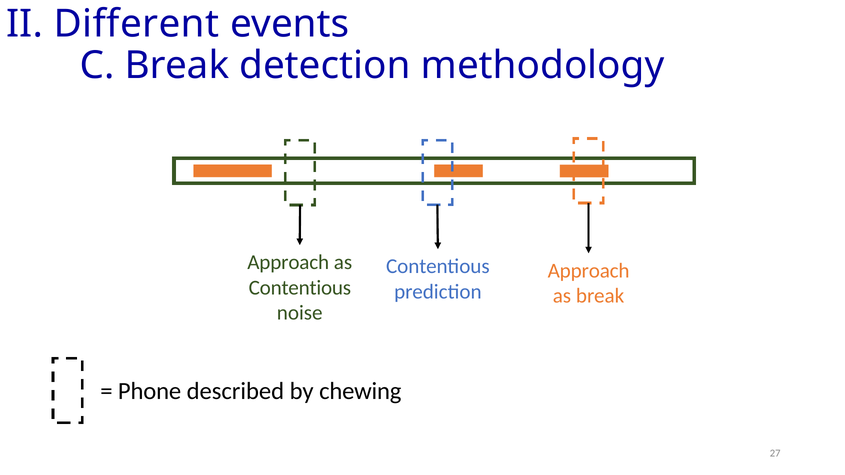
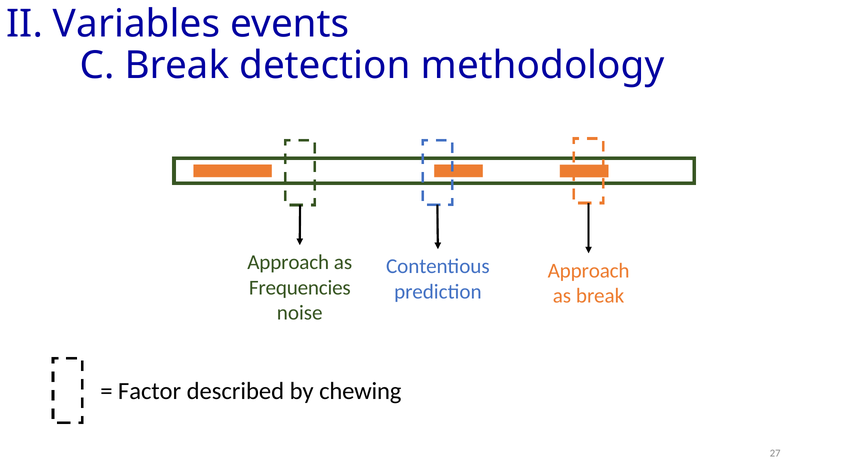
Different: Different -> Variables (137, 24)
Contentious: Contentious -> Frequencies (300, 288)
Phone: Phone -> Factor (150, 392)
